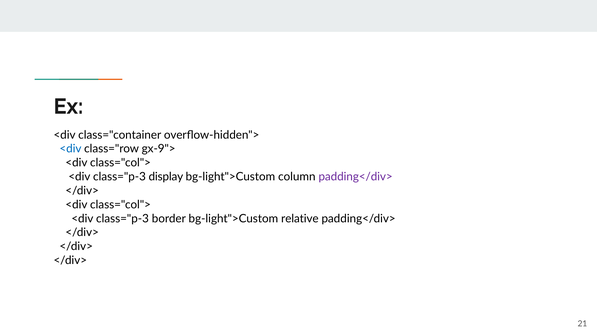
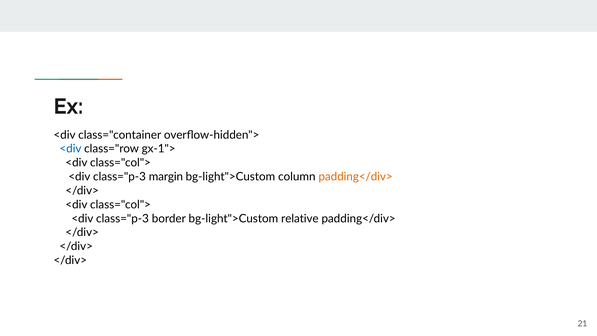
gx-9">: gx-9"> -> gx-1"> (159, 149)
display: display -> margin (166, 177)
padding</div> colour: purple -> orange (356, 177)
